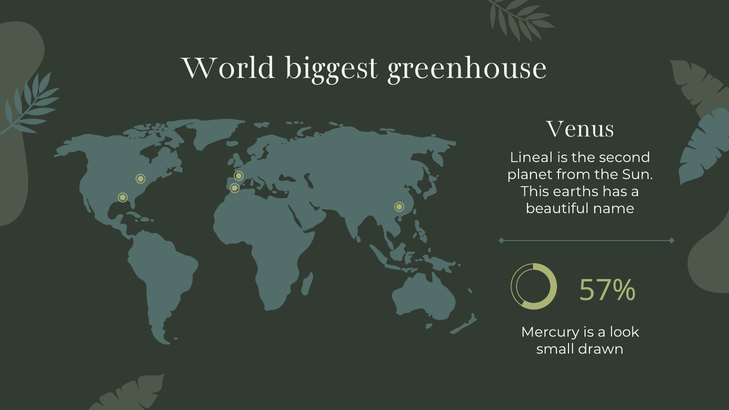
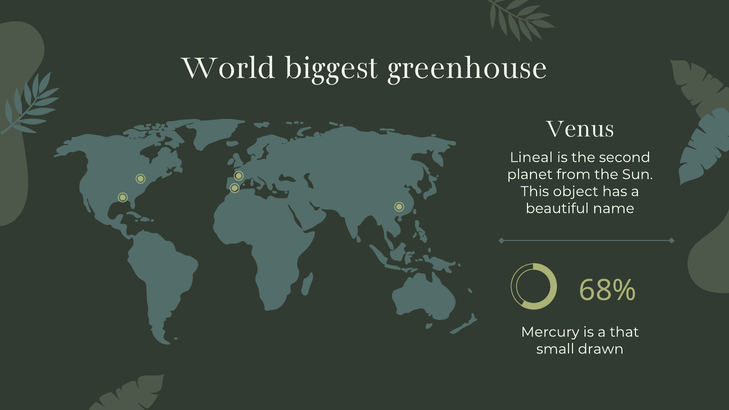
earths: earths -> object (576, 191)
57%: 57% -> 68% (608, 291)
look: look -> that (624, 332)
